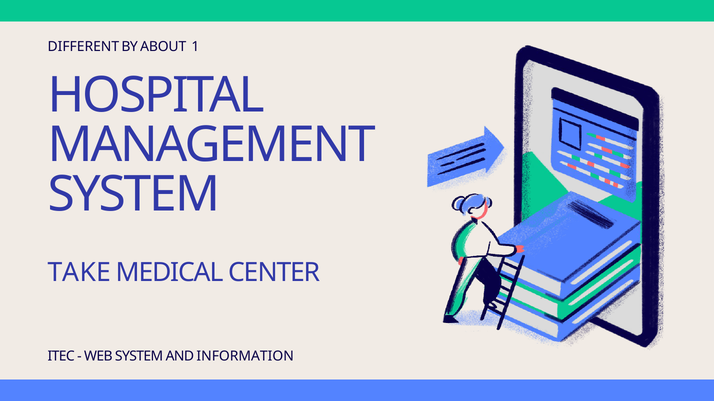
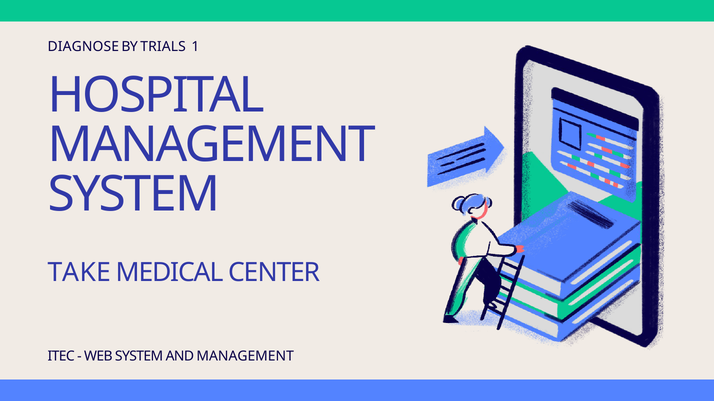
DIFFERENT: DIFFERENT -> DIAGNOSE (83, 47)
ABOUT: ABOUT -> TRIALS (163, 47)
AND INFORMATION: INFORMATION -> MANAGEMENT (245, 357)
